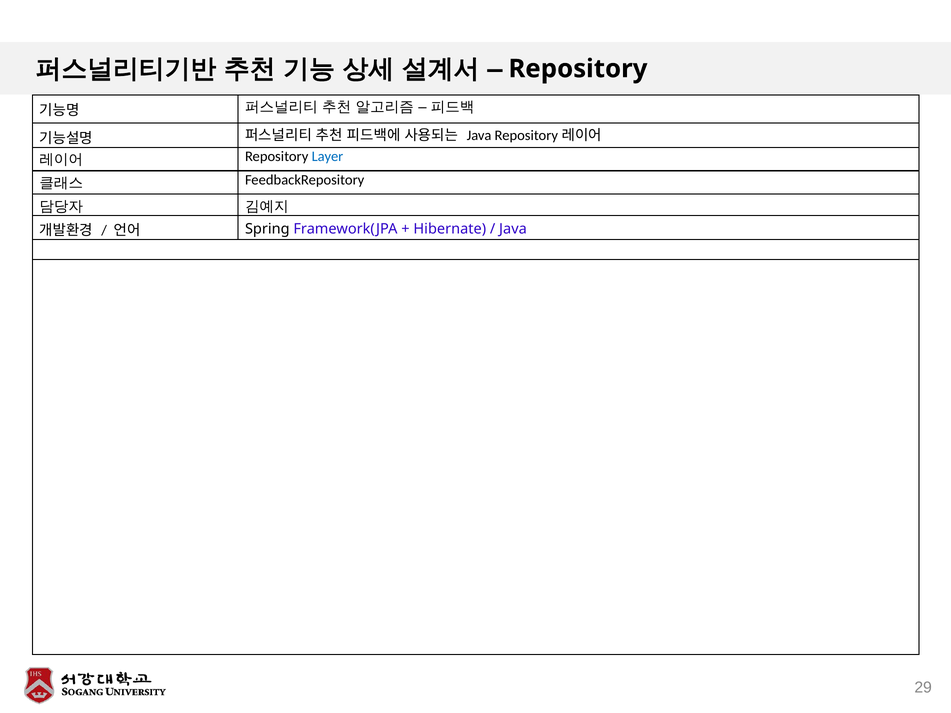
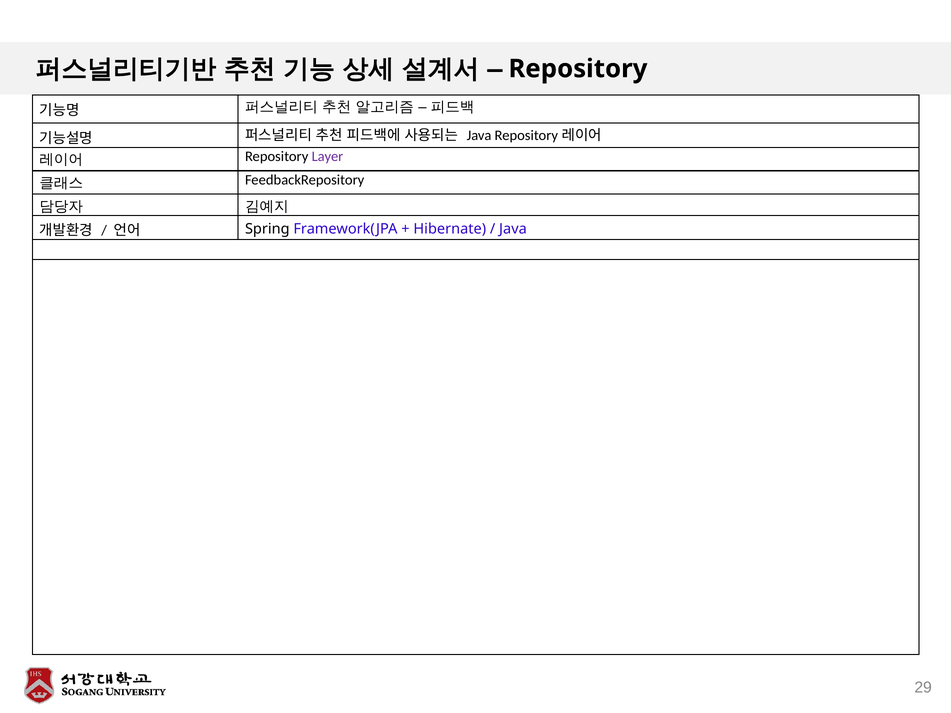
Layer colour: blue -> purple (327, 157)
